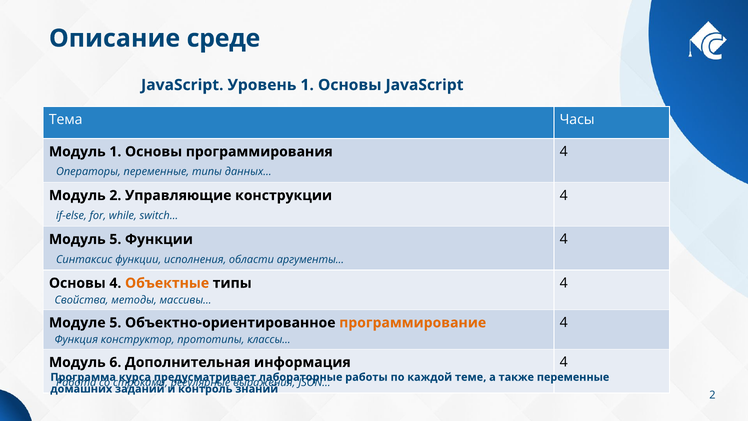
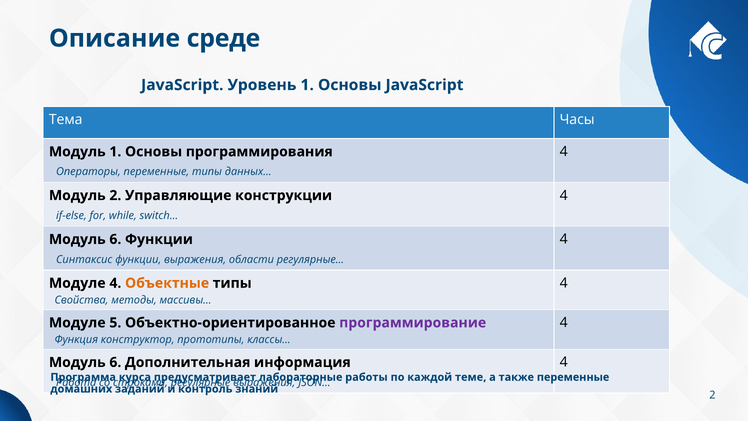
5: 5 -> 6 (115, 239)
функции исполнения: исполнения -> выражения (195, 259)
аргументы…: аргументы… -> регулярные… (310, 259)
Основы: Основы -> Модуле (77, 283)
программирование colour: orange -> purple (413, 323)
